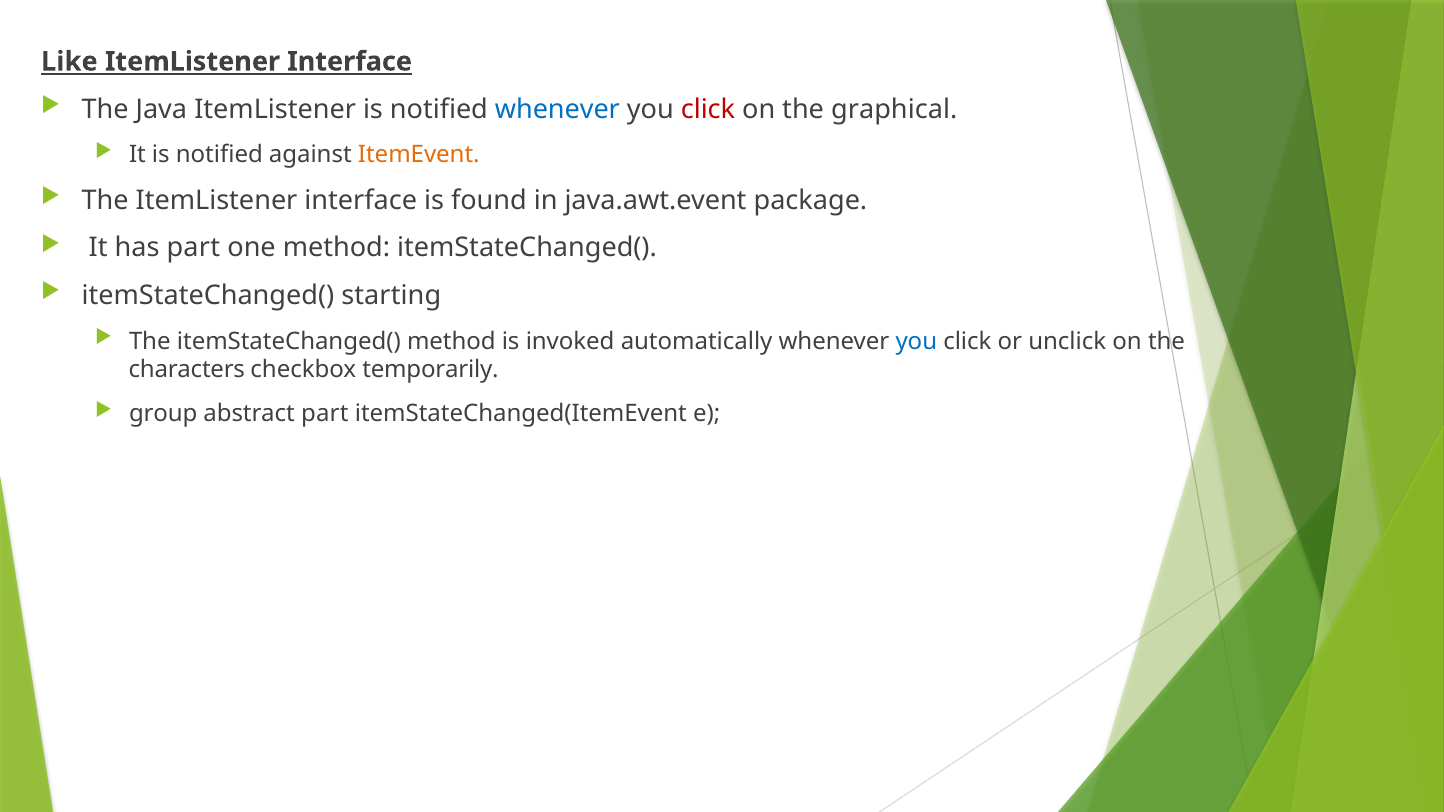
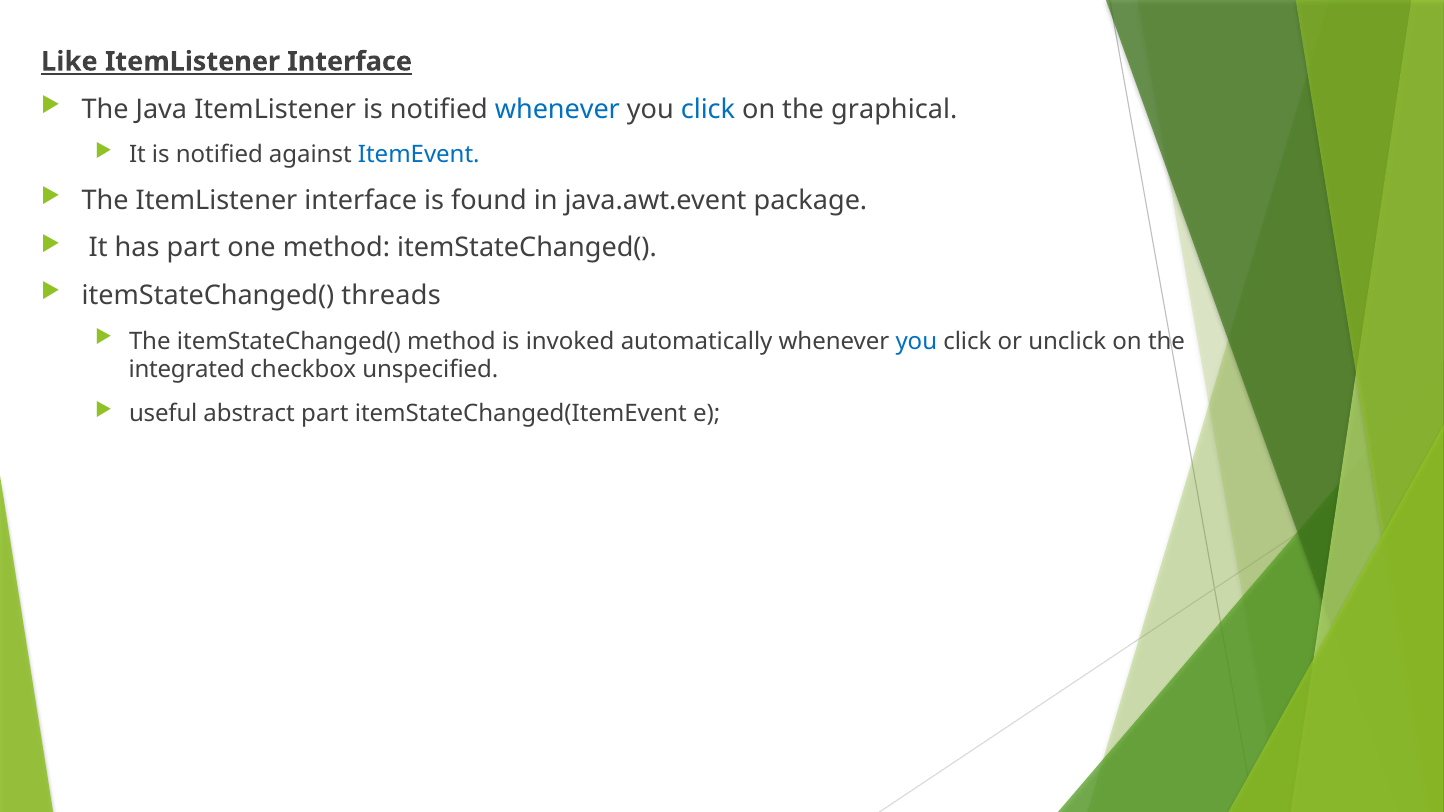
click colour: red -> blue (708, 109)
ItemEvent colour: orange -> blue (419, 155)
starting: starting -> threads (391, 296)
characters: characters -> integrated (187, 370)
temporarily: temporarily -> unspecified (430, 370)
group: group -> useful (163, 414)
